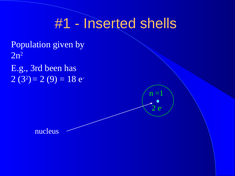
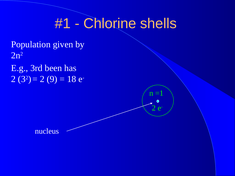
Inserted: Inserted -> Chlorine (110, 24)
